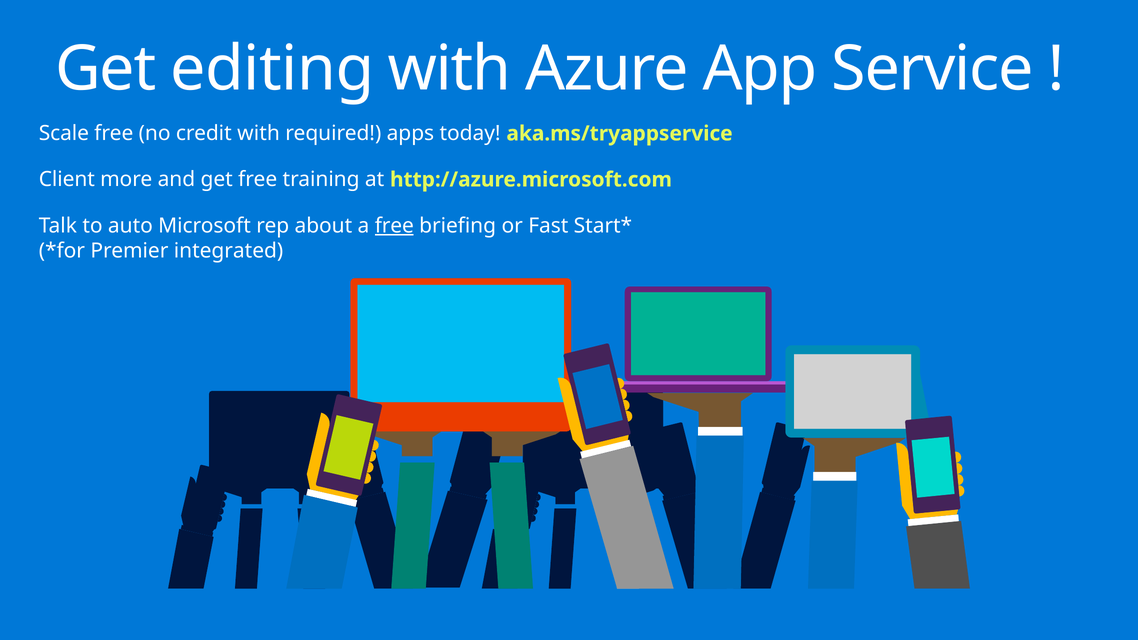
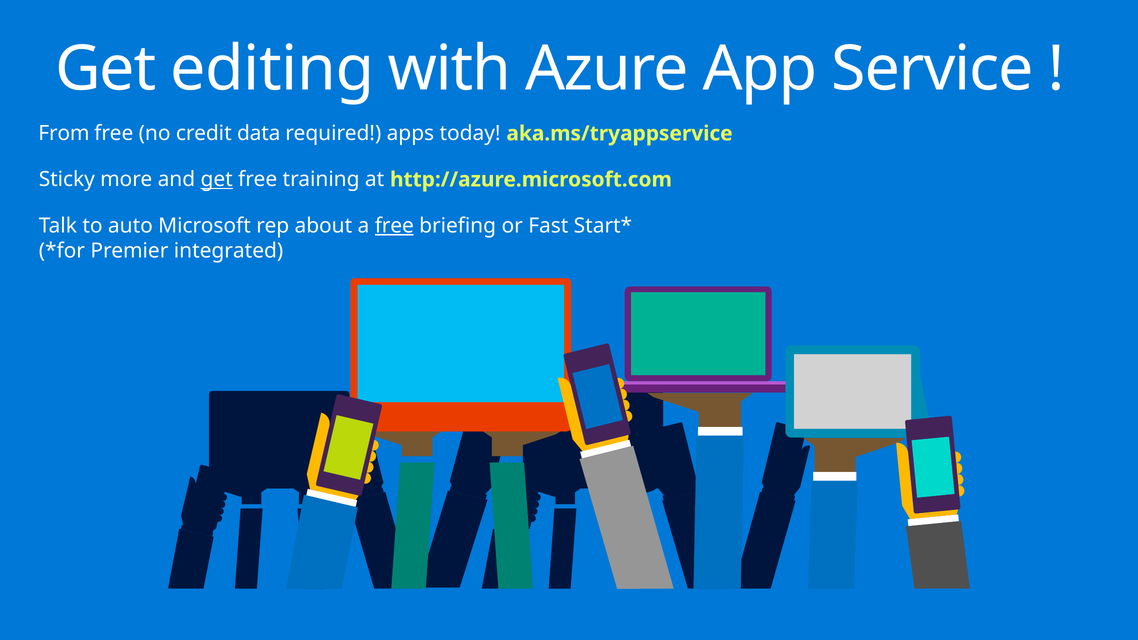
Scale: Scale -> From (64, 134)
credit with: with -> data (259, 134)
Client: Client -> Sticky (67, 180)
get underline: none -> present (217, 180)
